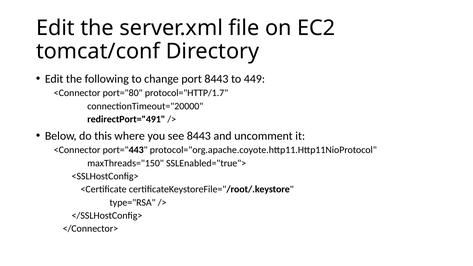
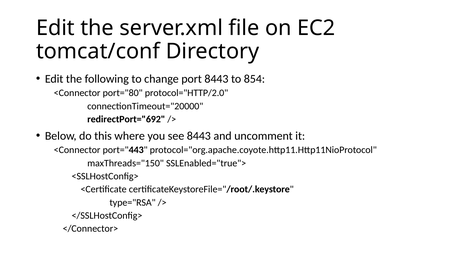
449: 449 -> 854 (254, 79)
protocol="HTTP/1.7: protocol="HTTP/1.7 -> protocol="HTTP/2.0 (187, 93)
redirectPort="491: redirectPort="491 -> redirectPort="692 (126, 119)
